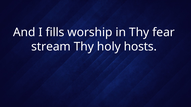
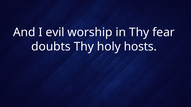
fills: fills -> evil (55, 32)
stream: stream -> doubts (51, 47)
